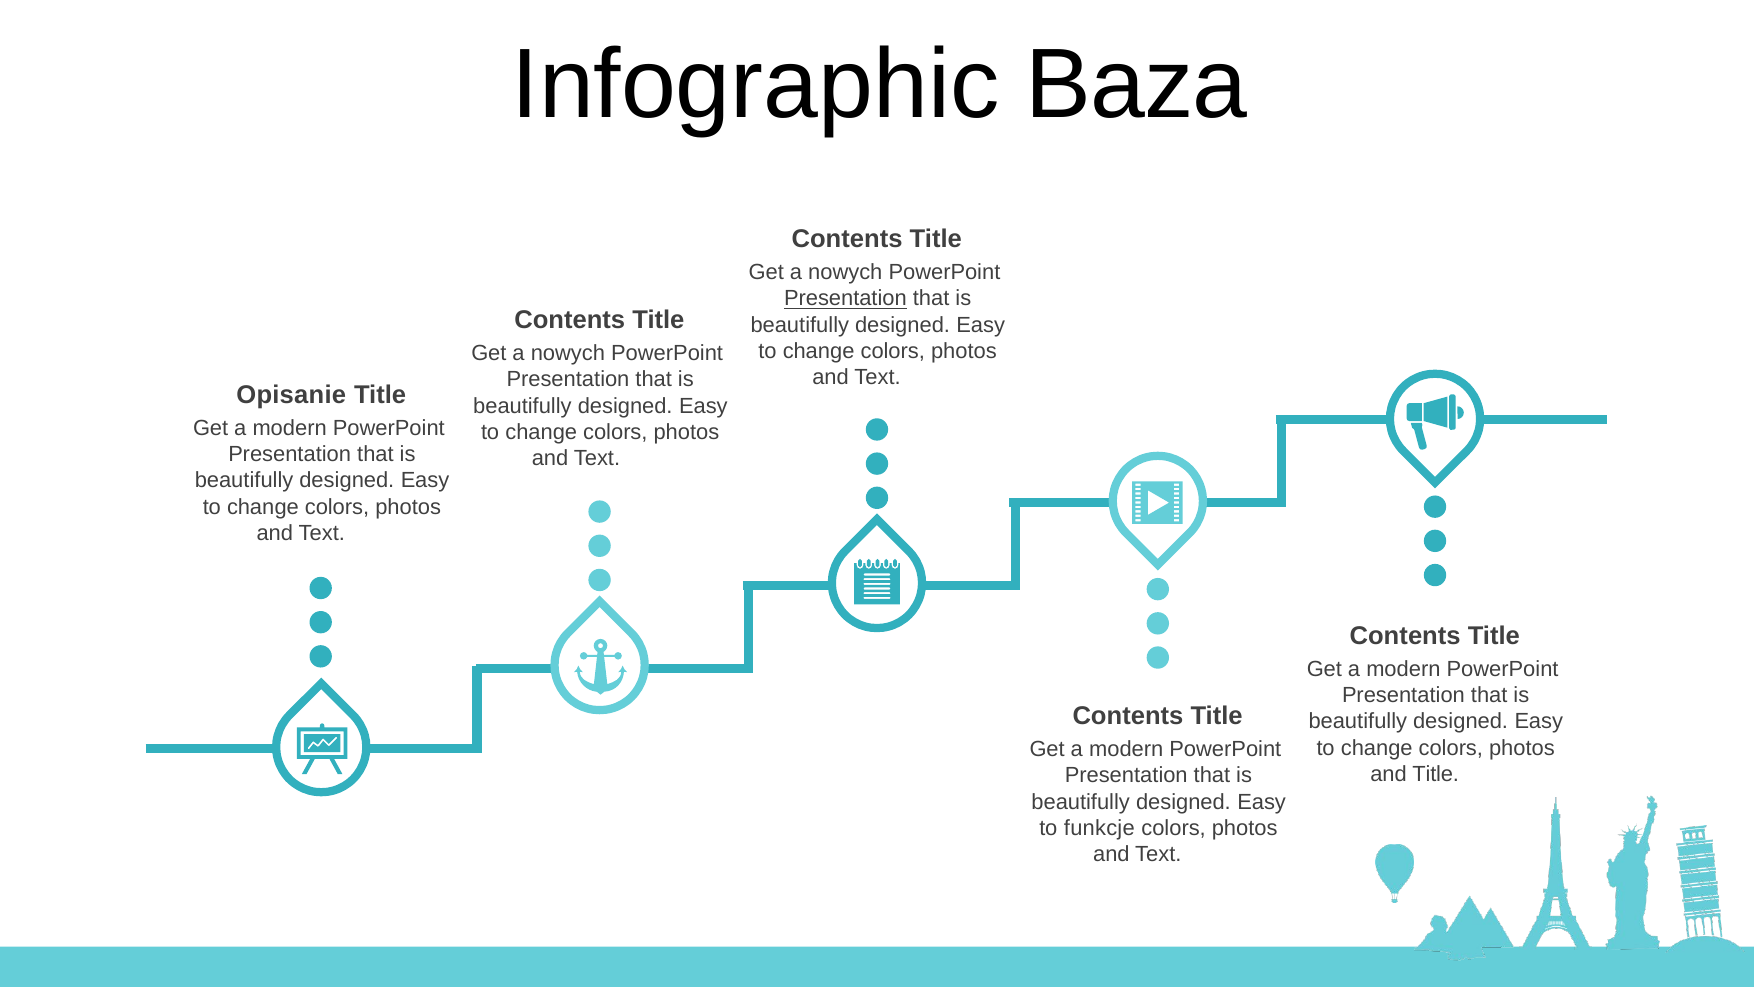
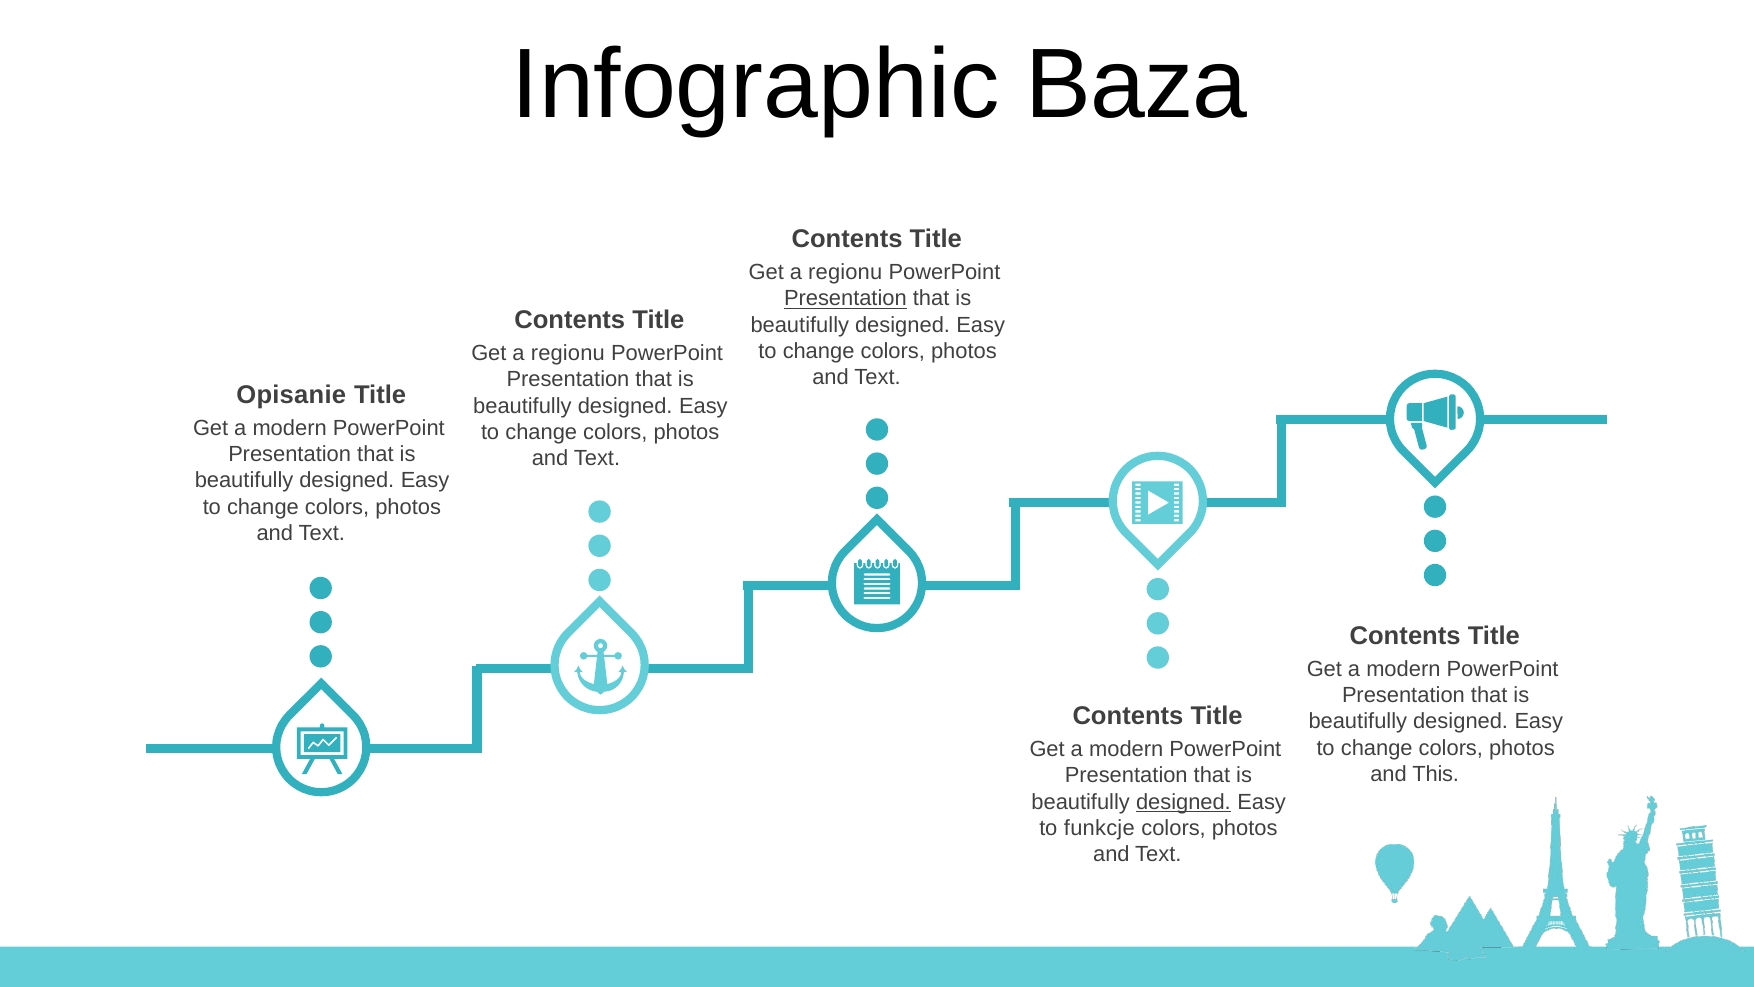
nowych: nowych -> regionu (845, 272)
nowych: nowych -> regionu (568, 353)
and Title: Title -> This (1436, 774)
designed underline: none -> present (1183, 802)
